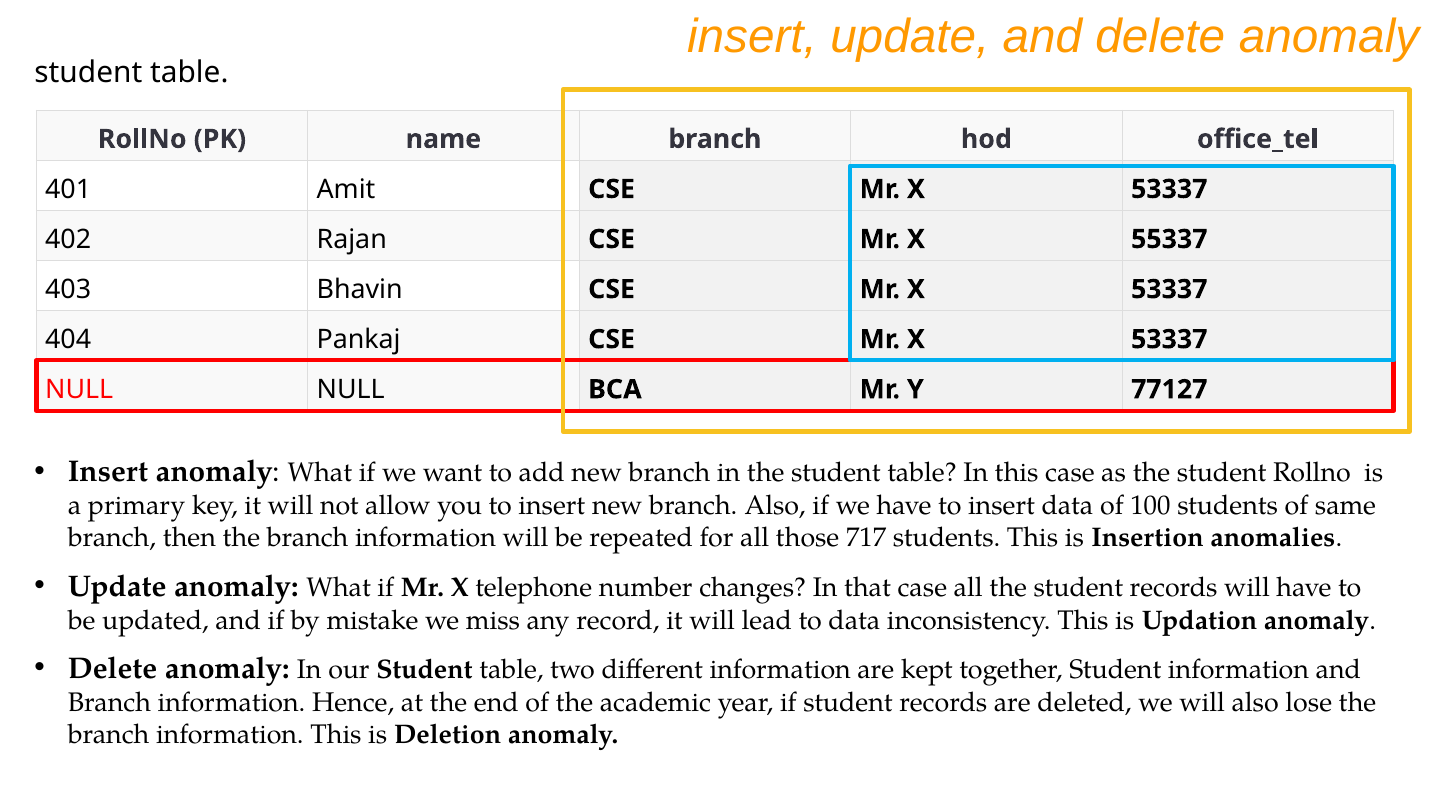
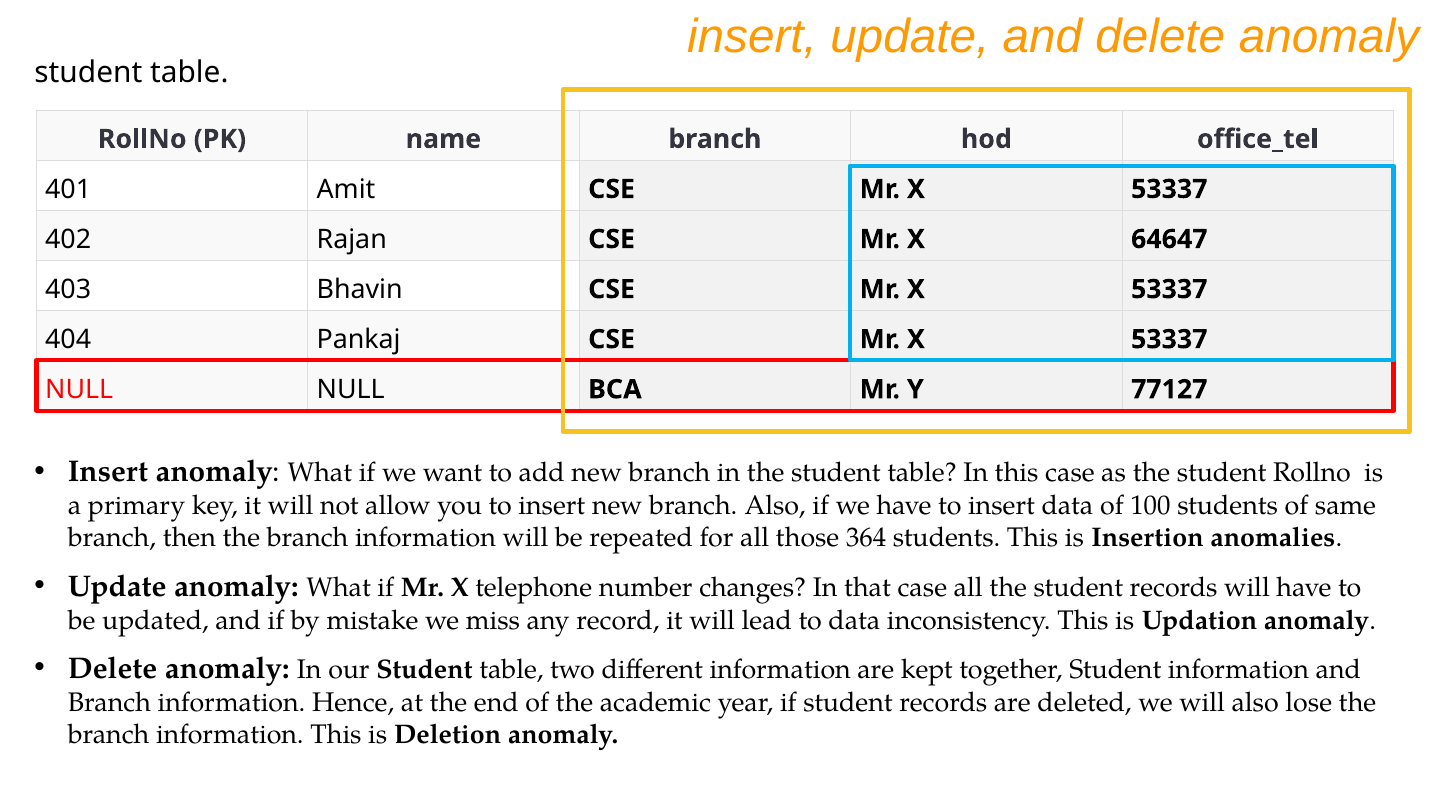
55337: 55337 -> 64647 (1169, 239)
717: 717 -> 364 (866, 538)
